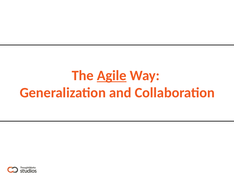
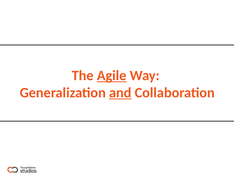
and underline: none -> present (120, 92)
